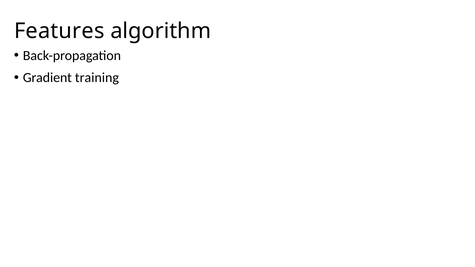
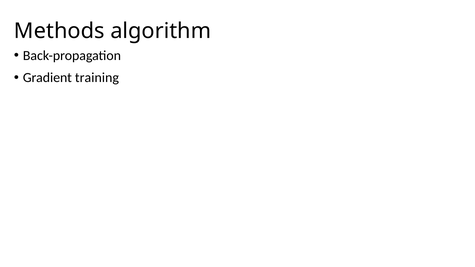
Features: Features -> Methods (59, 31)
